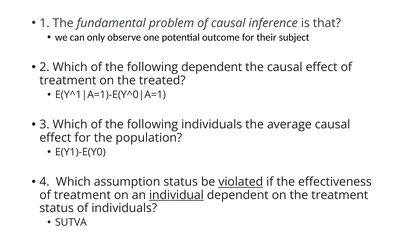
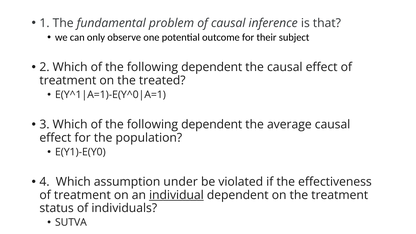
individuals: individuals -> dependent (212, 125)
assumption status: status -> under (181, 182)
violated underline: present -> none (241, 182)
